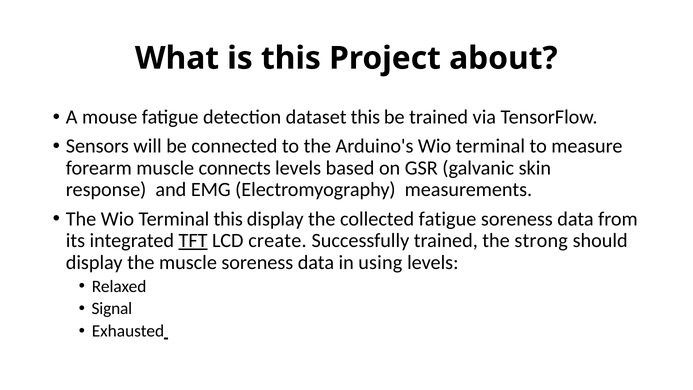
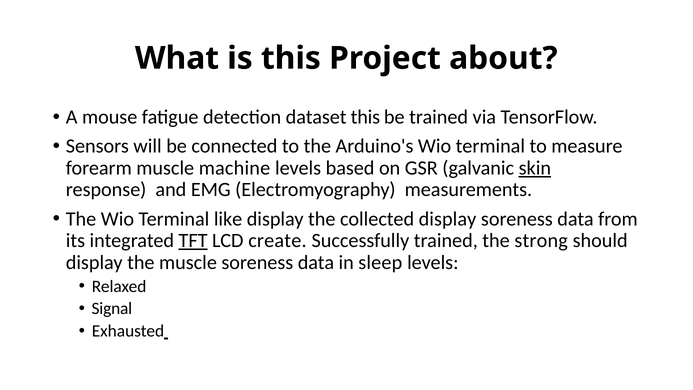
connects: connects -> machine (235, 168)
skin underline: none -> present (535, 168)
Terminal this: this -> like (228, 219)
collected fatigue: fatigue -> display (447, 219)
using: using -> sleep (380, 262)
